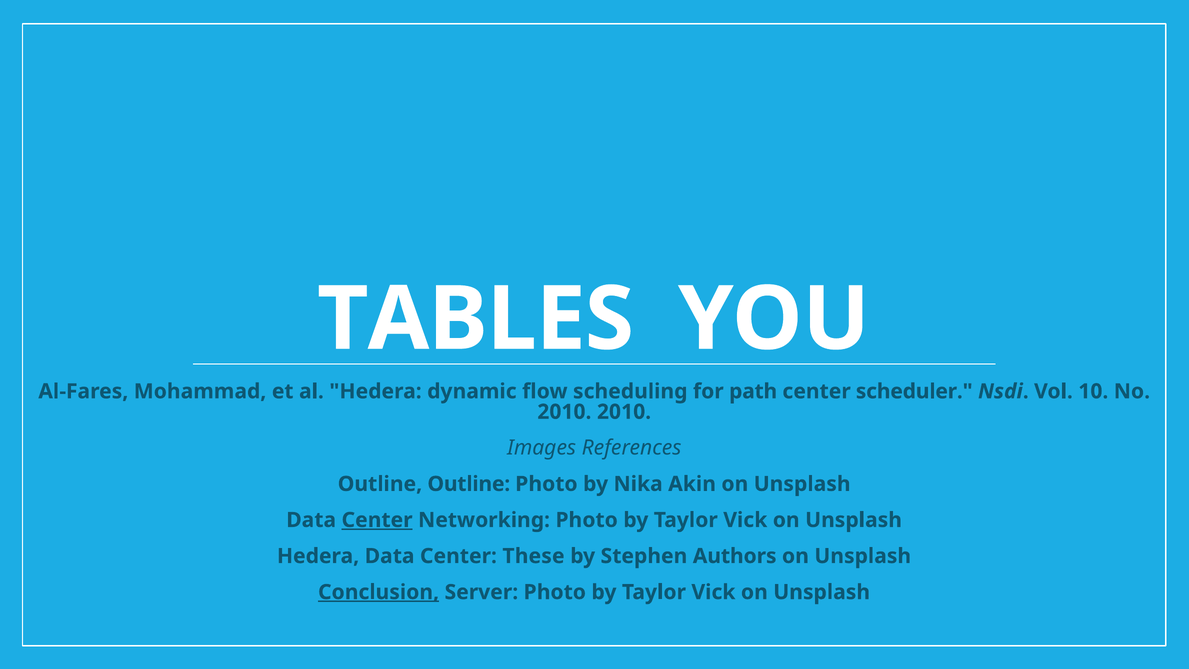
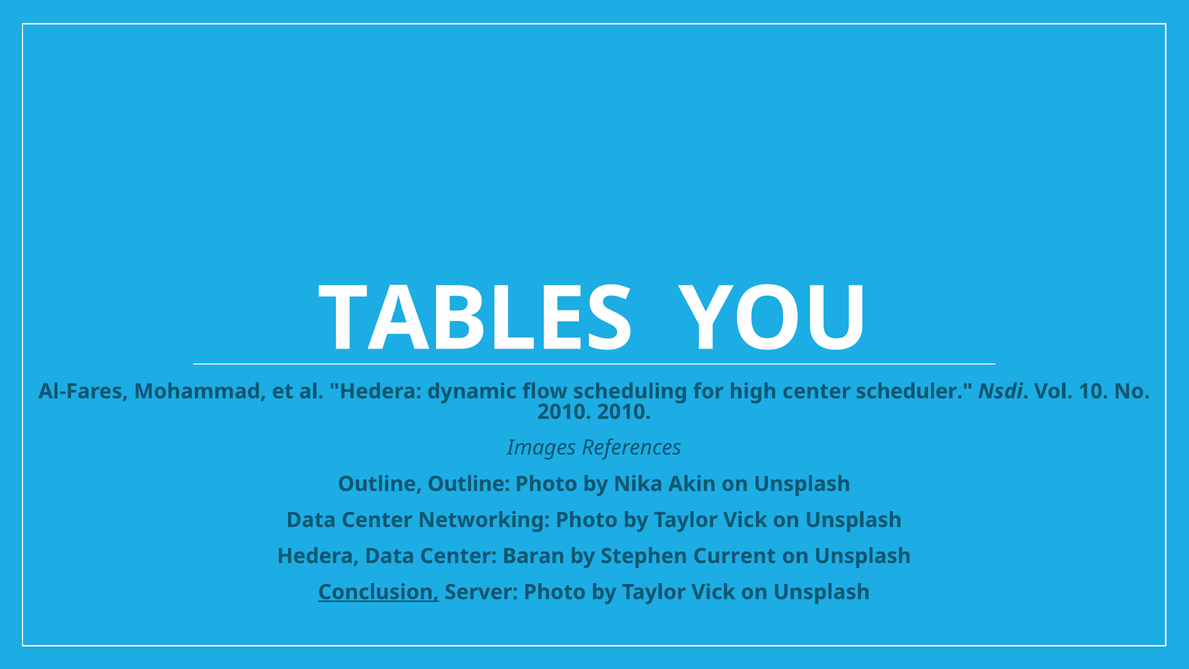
path: path -> high (753, 391)
Center underline: present -> none (377, 520)
These: These -> Baran (534, 556)
Authors: Authors -> Current (735, 556)
